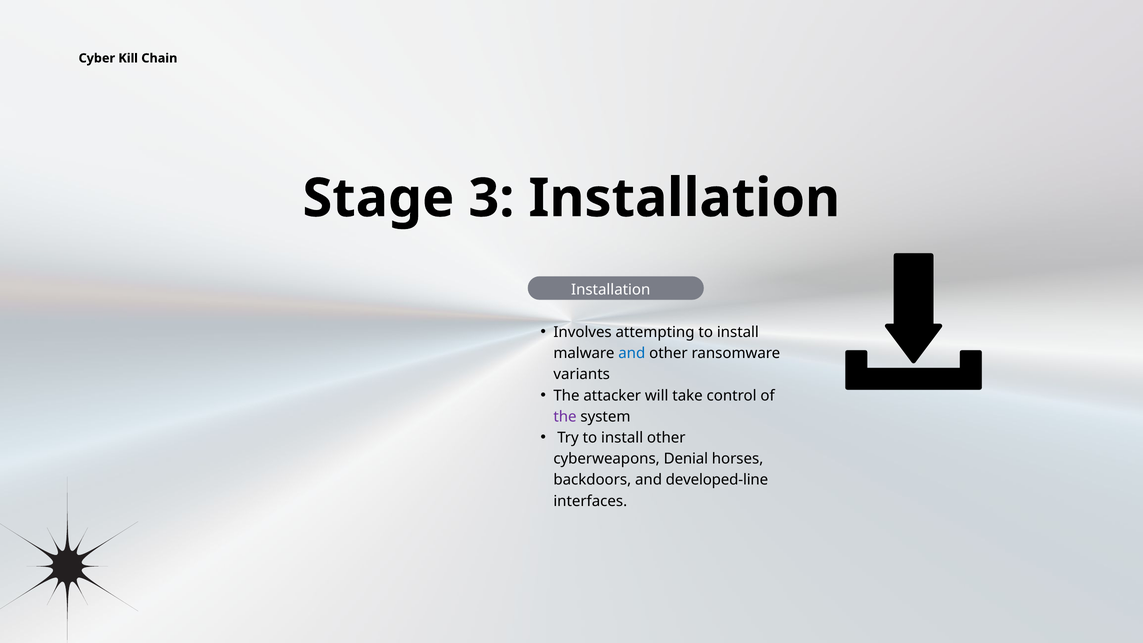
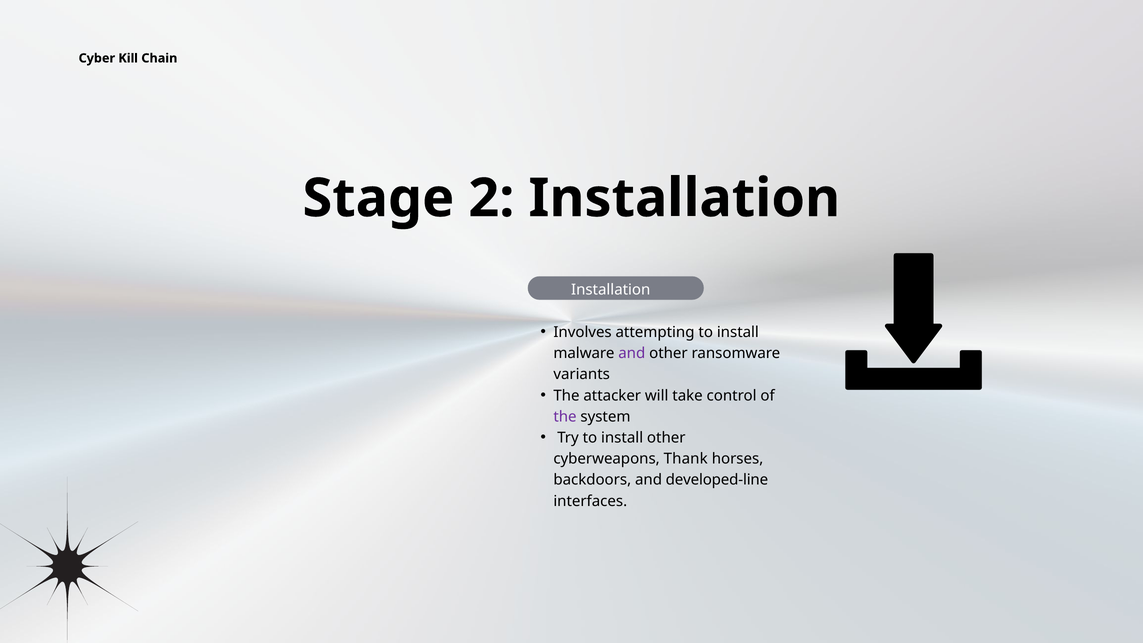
3: 3 -> 2 (491, 198)
and colour: blue -> purple (632, 353)
Denial: Denial -> Thank (686, 459)
